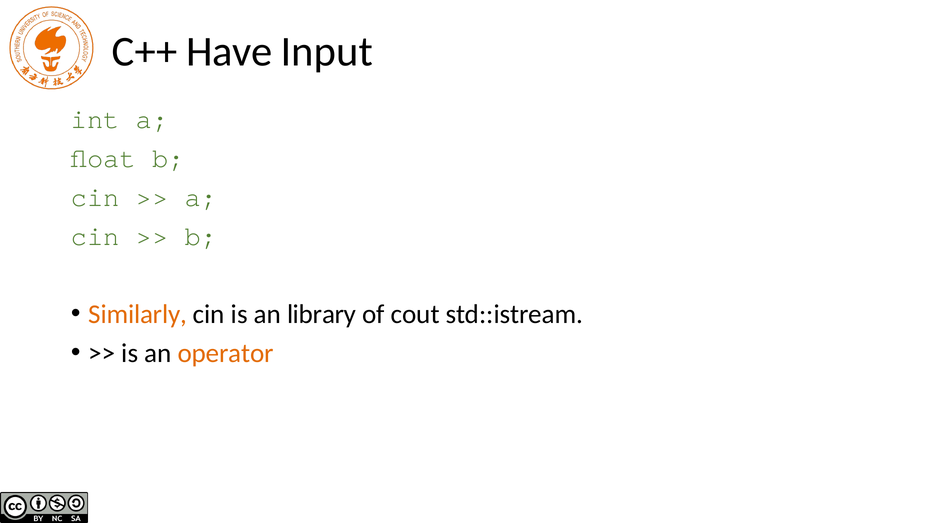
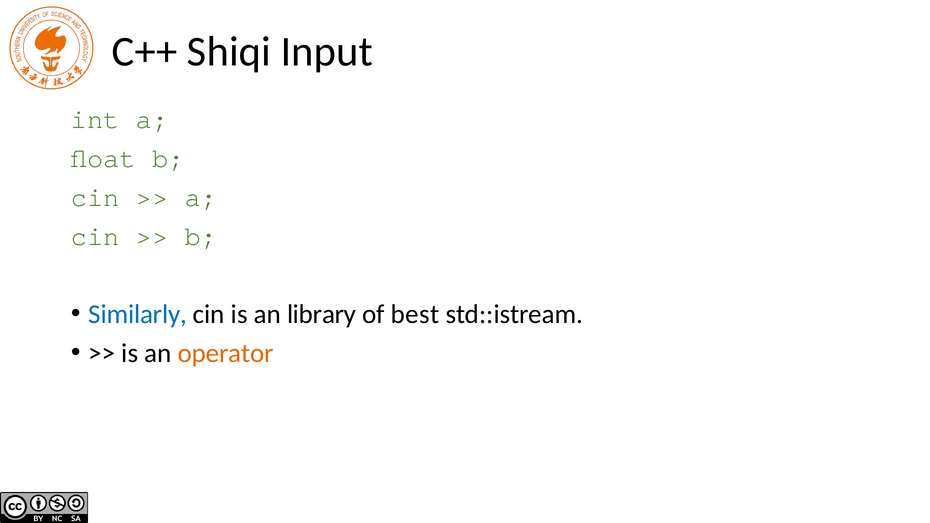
Have: Have -> Shiqi (229, 52)
Similarly colour: orange -> blue (138, 314)
cout: cout -> best (415, 314)
